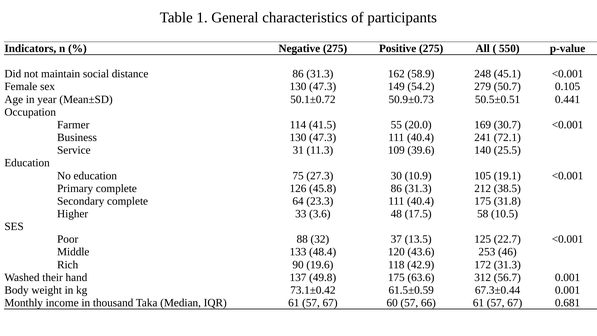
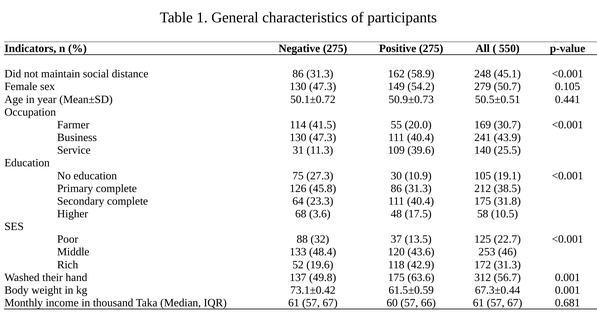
72.1: 72.1 -> 43.9 (507, 137)
33: 33 -> 68 (301, 214)
90: 90 -> 52 (298, 265)
